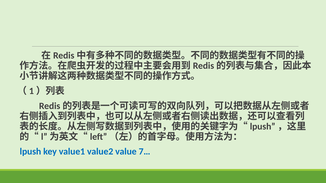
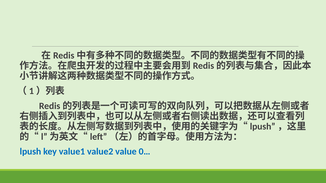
7…: 7… -> 0… (145, 152)
